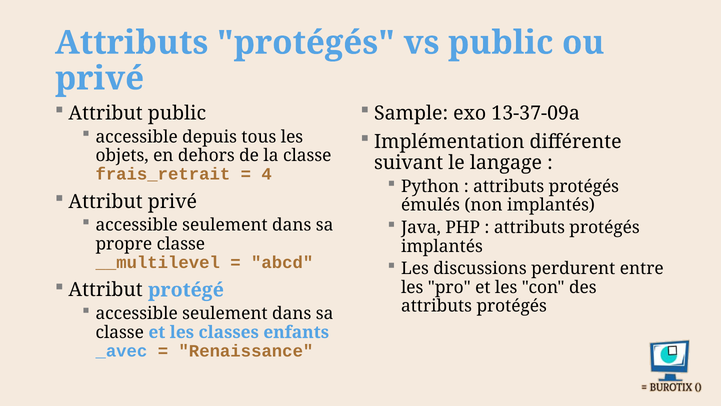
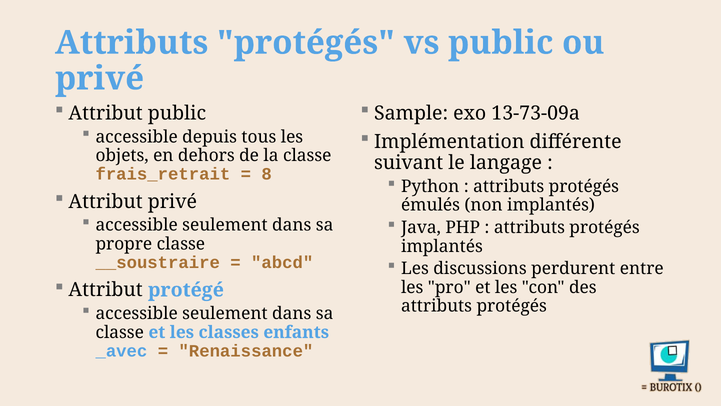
13-37-09a: 13-37-09a -> 13-73-09a (536, 113)
4: 4 -> 8 (267, 174)
__multilevel: __multilevel -> __soustraire (158, 262)
